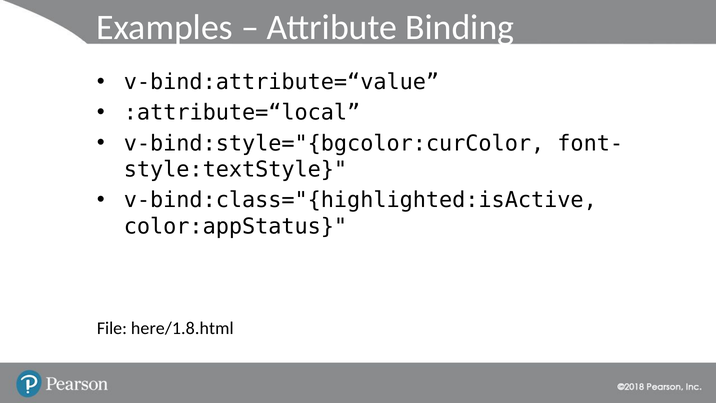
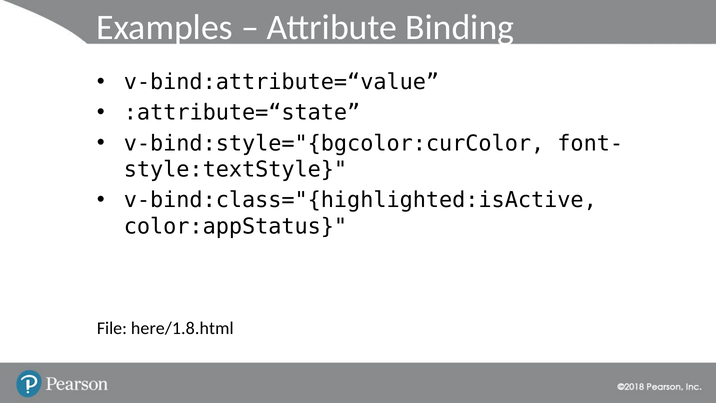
:attribute=“local: :attribute=“local -> :attribute=“state (242, 113)
